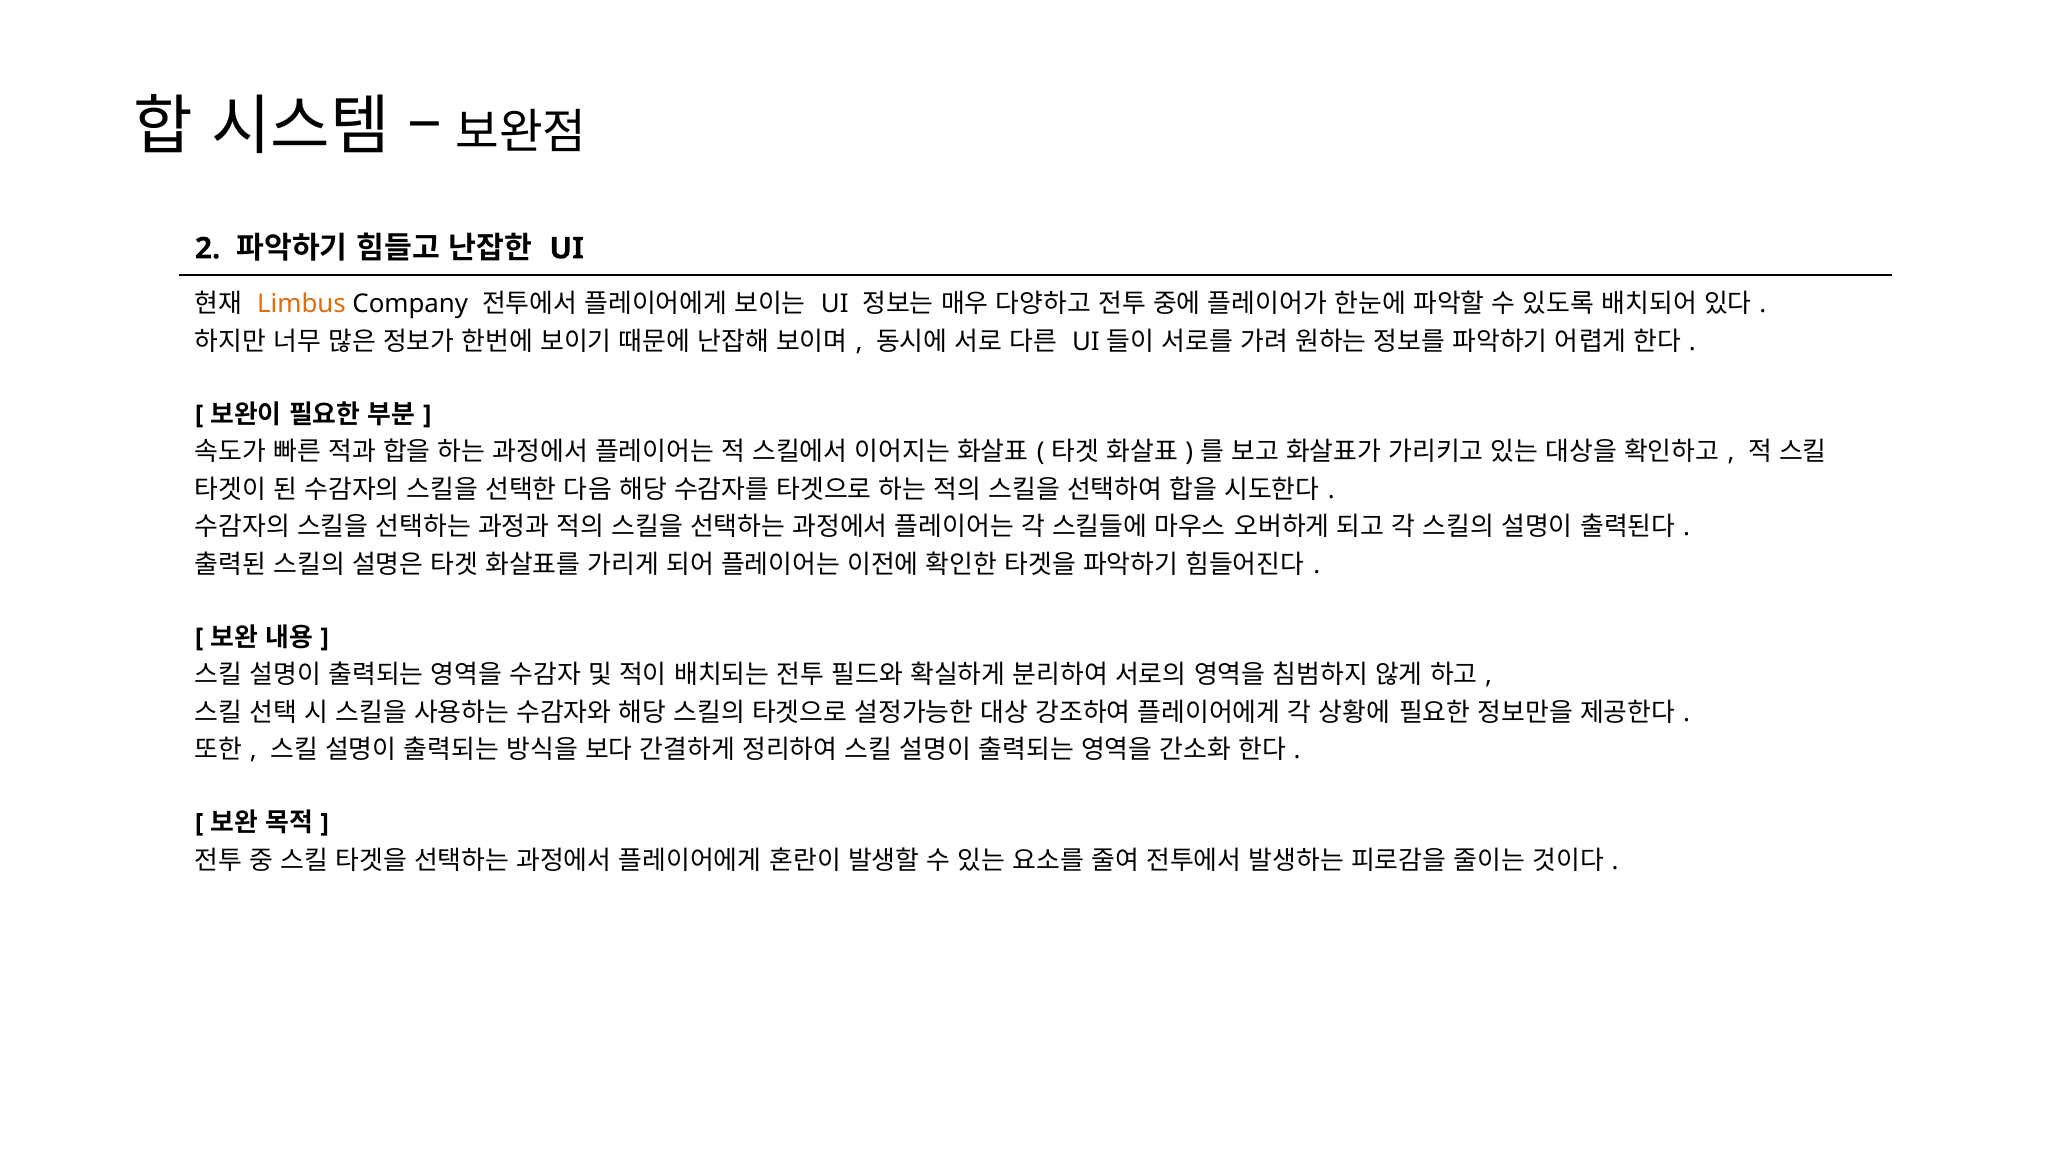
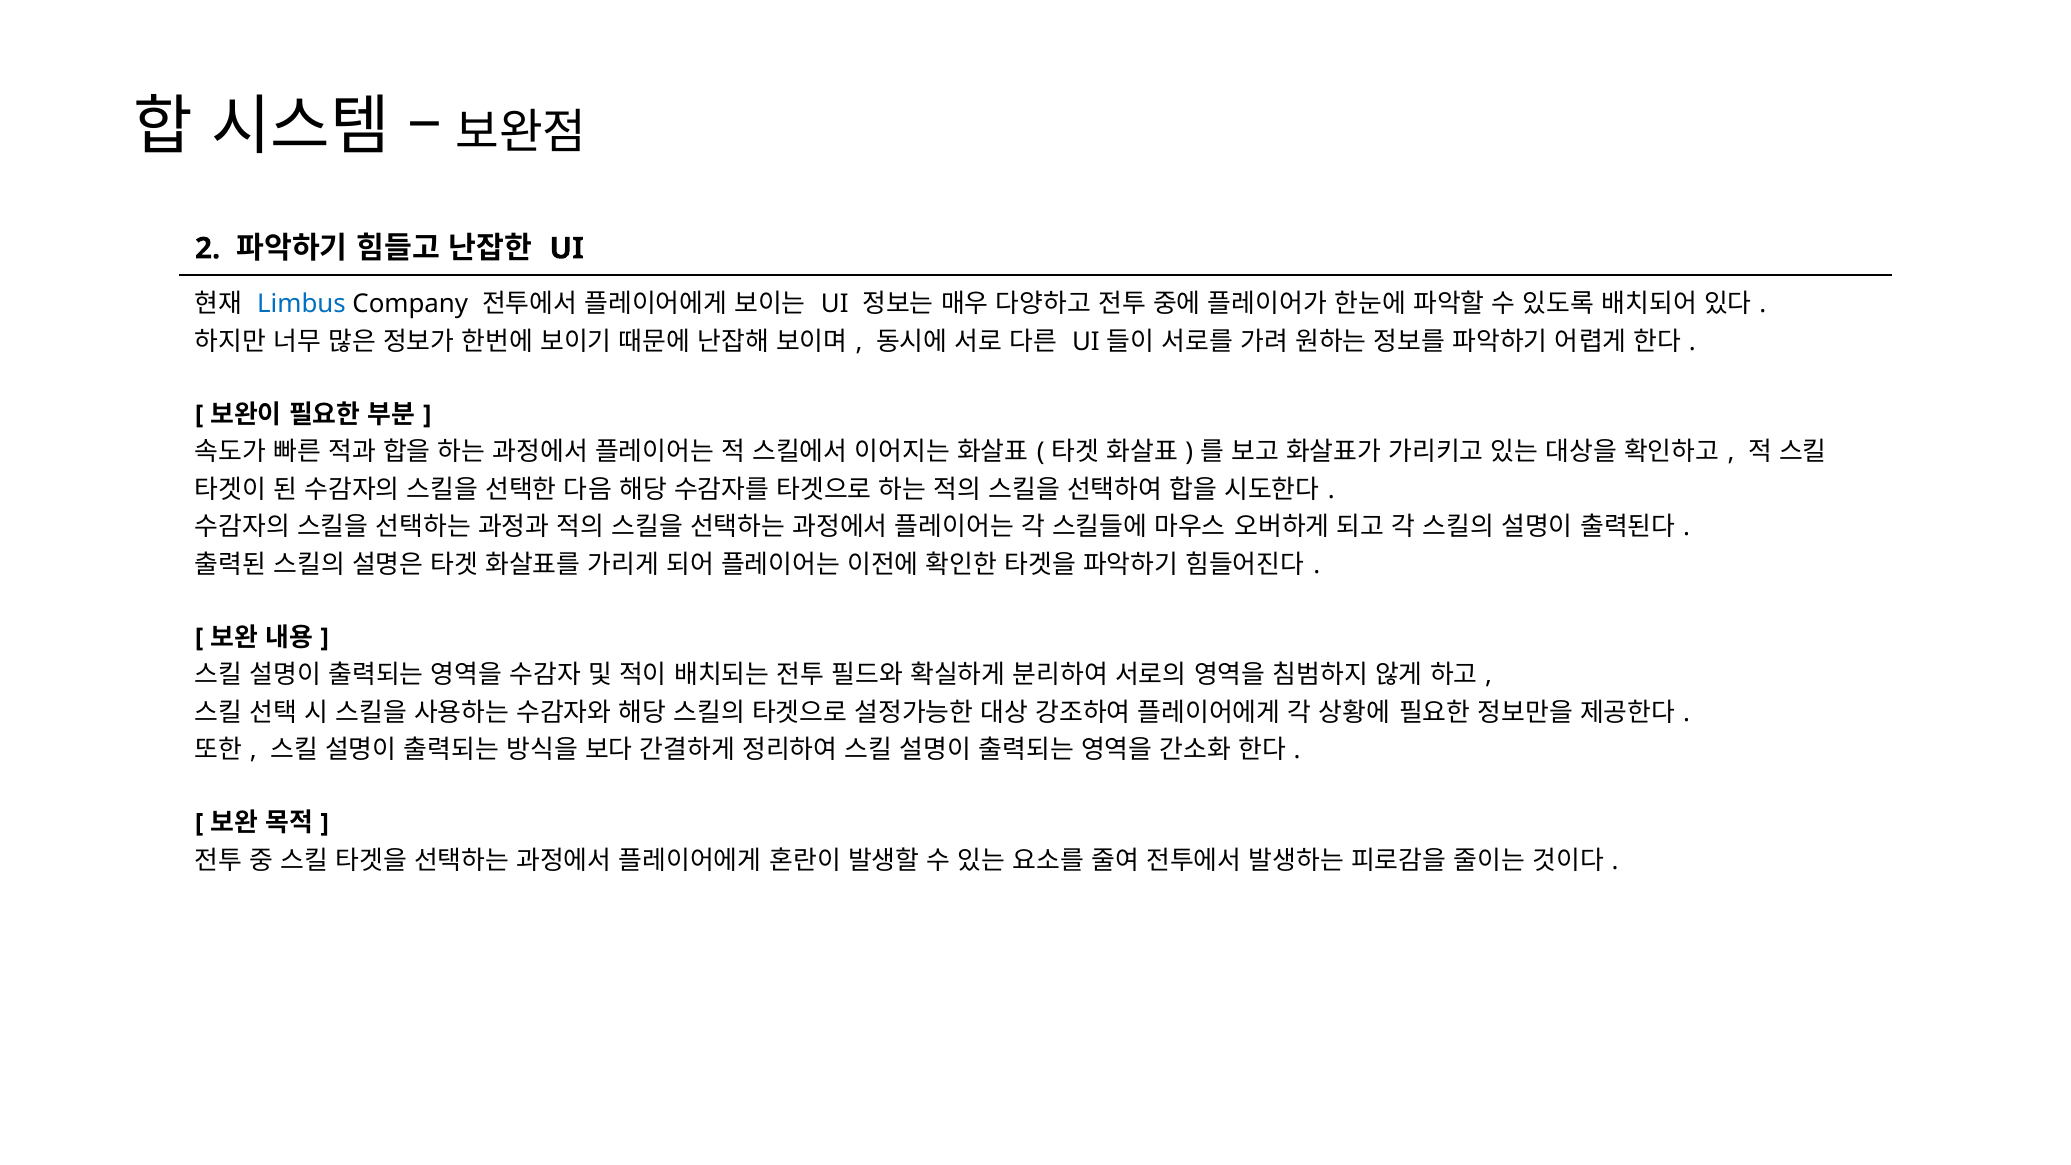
Limbus colour: orange -> blue (301, 304)
